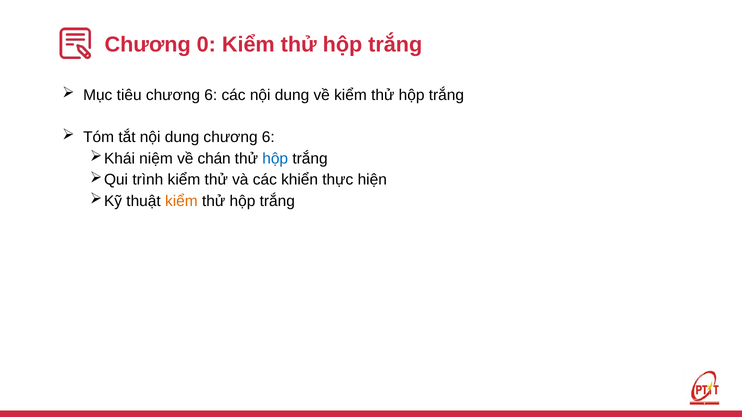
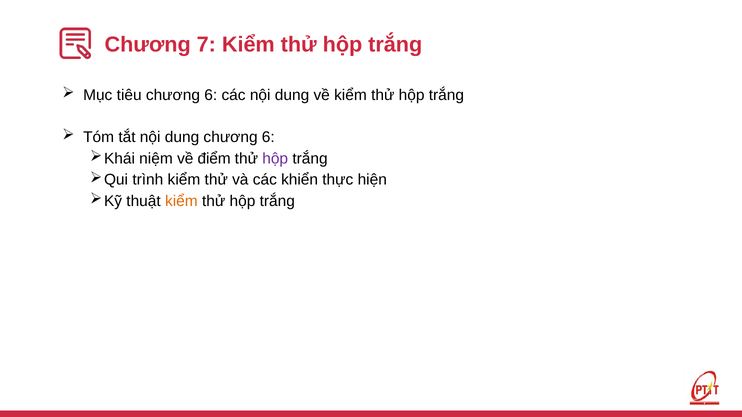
0: 0 -> 7 (206, 45)
chán: chán -> điểm (214, 159)
hộp colour: blue -> purple (275, 159)
